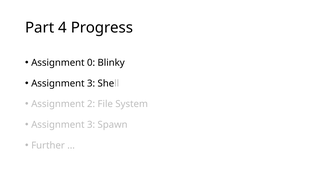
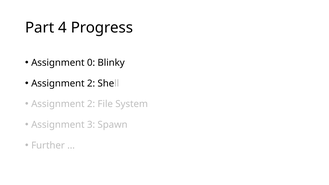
3: 3 -> 2 (91, 83)
